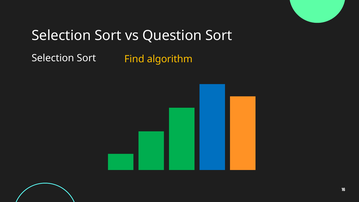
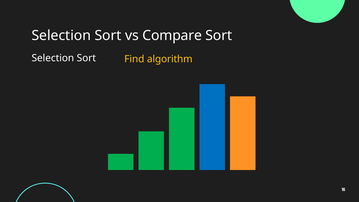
Question: Question -> Compare (172, 36)
